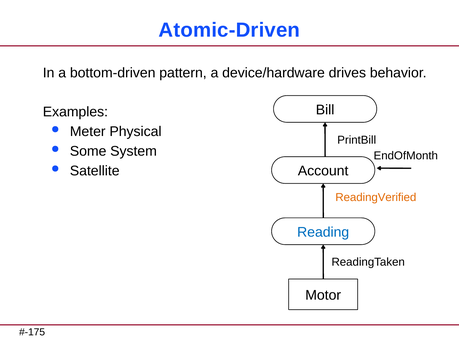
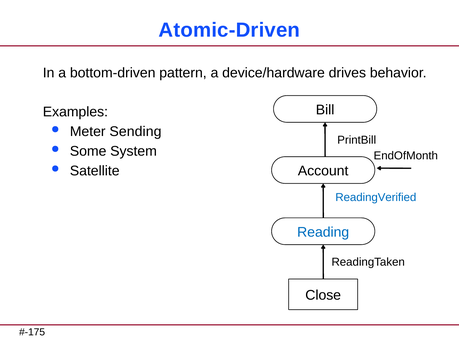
Physical: Physical -> Sending (135, 132)
ReadingVerified colour: orange -> blue (376, 197)
Motor: Motor -> Close (323, 296)
